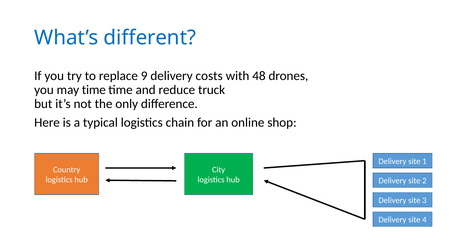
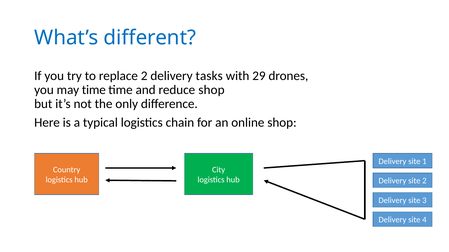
replace 9: 9 -> 2 (144, 76)
costs: costs -> tasks (209, 76)
48: 48 -> 29 (259, 76)
reduce truck: truck -> shop (211, 90)
